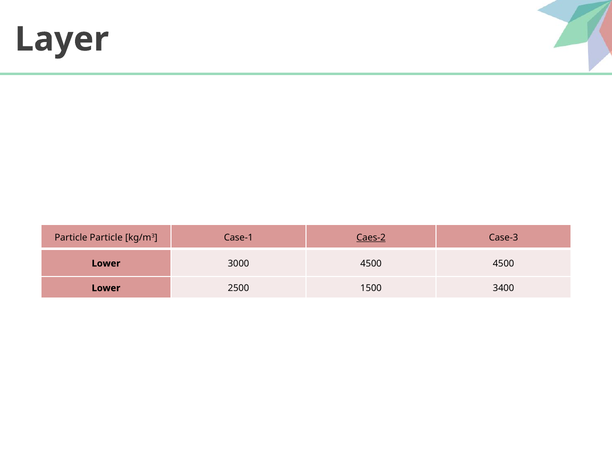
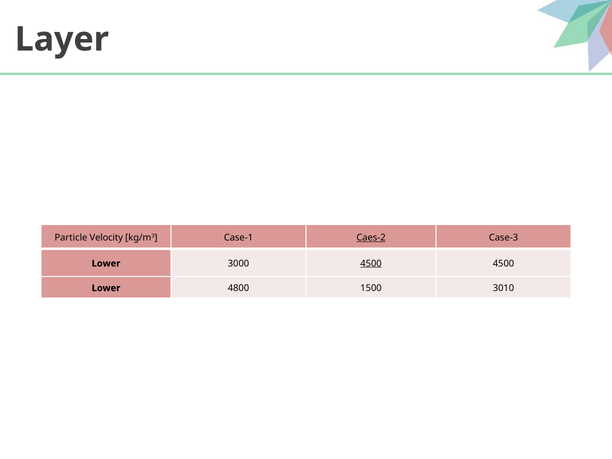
Particle Particle: Particle -> Velocity (106, 238)
4500 underline: none -> present (371, 263)
2500: 2500 -> 4800 (238, 288)
3400: 3400 -> 3010 (503, 288)
